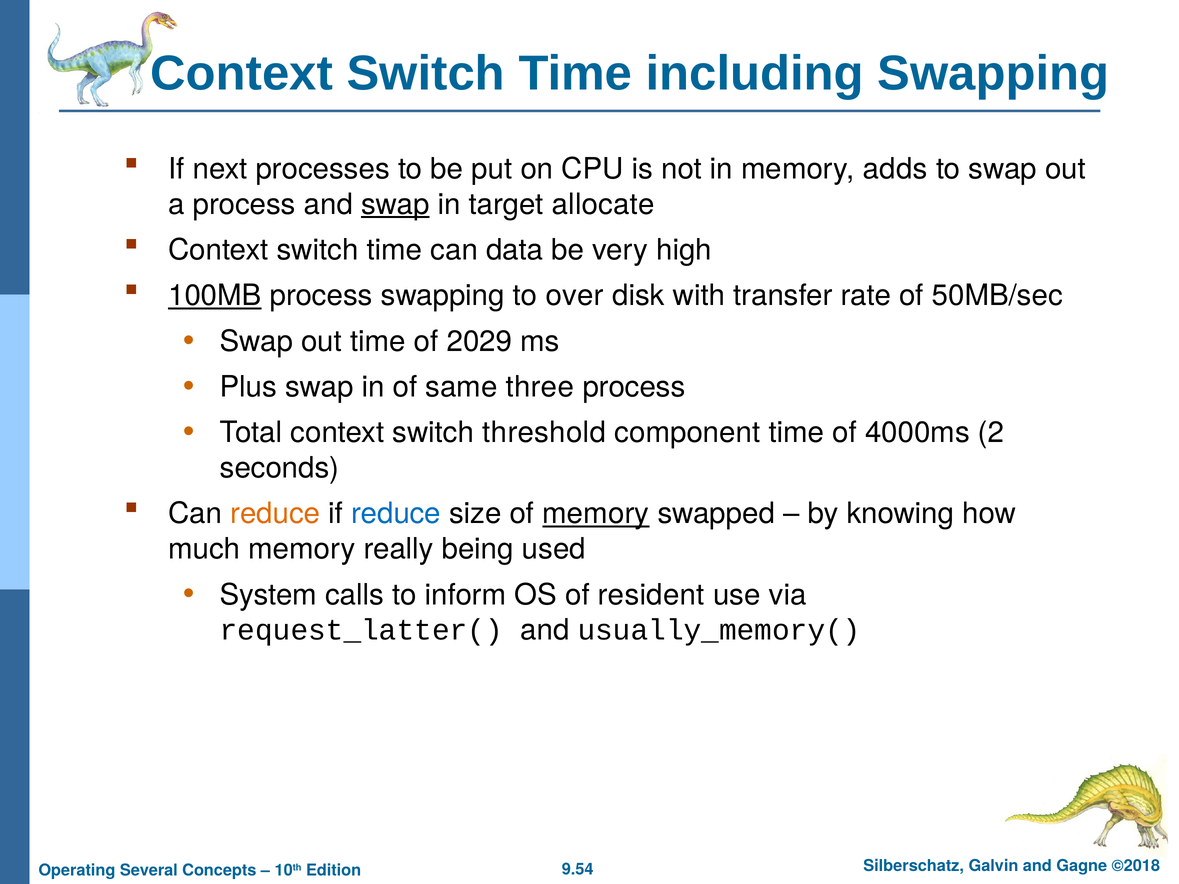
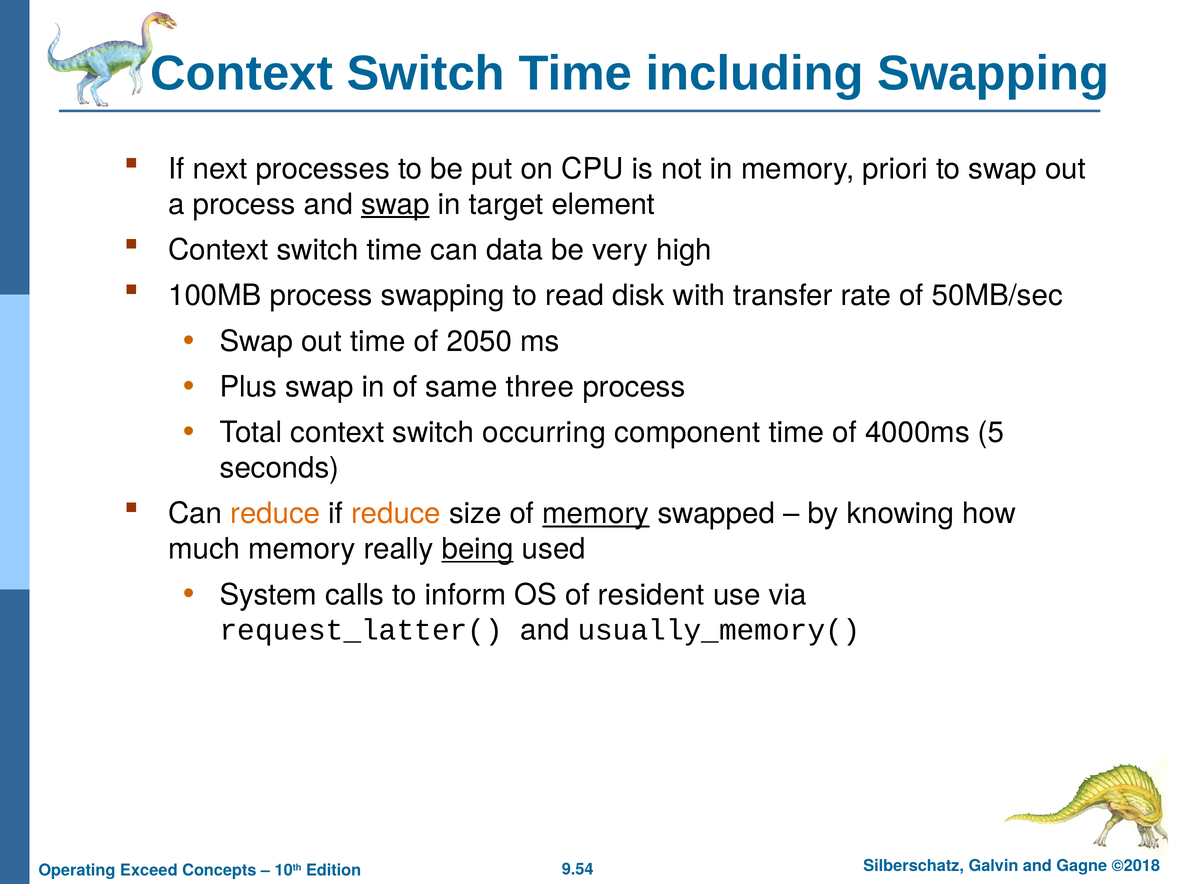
adds: adds -> priori (895, 169)
allocate: allocate -> element (603, 204)
100MB underline: present -> none (215, 296)
over: over -> read (575, 296)
2029: 2029 -> 2050 (479, 342)
threshold: threshold -> occurring (544, 433)
2: 2 -> 5 (991, 433)
reduce colour: blue -> orange (396, 514)
being underline: none -> present (478, 549)
Several: Several -> Exceed (149, 870)
